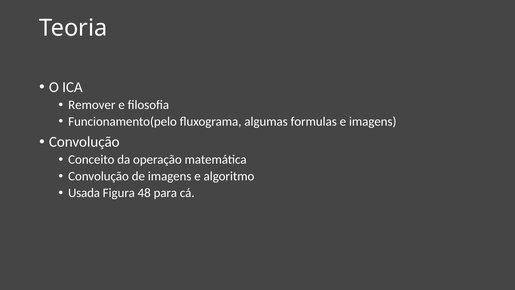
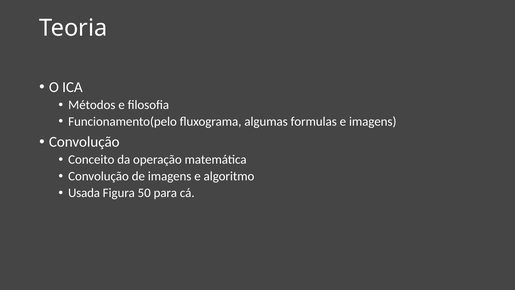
Remover: Remover -> Métodos (92, 105)
48: 48 -> 50 (144, 193)
